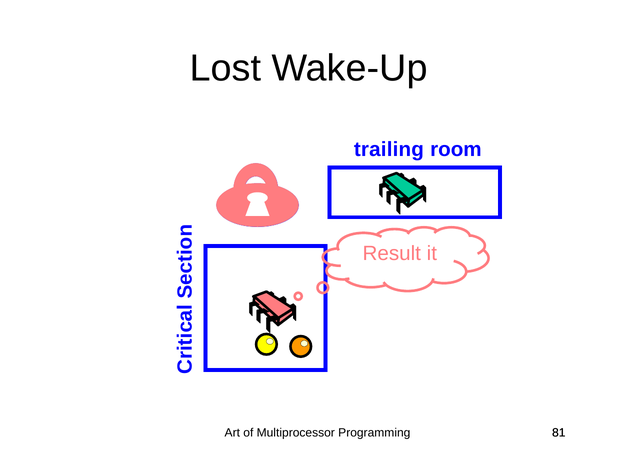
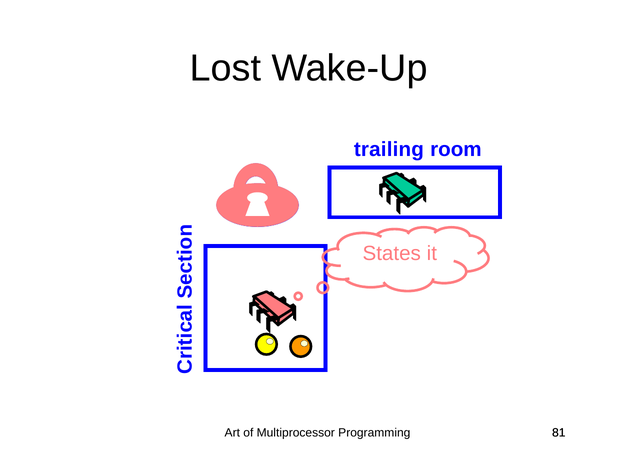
Result: Result -> States (392, 254)
